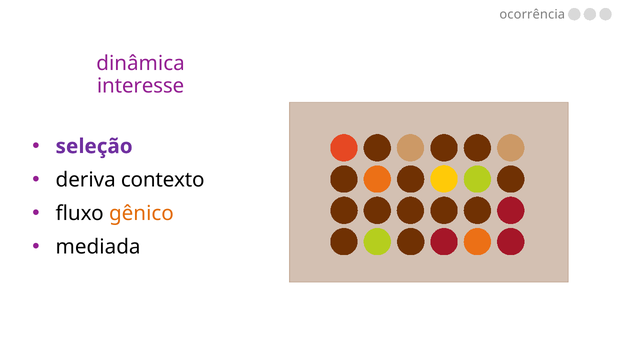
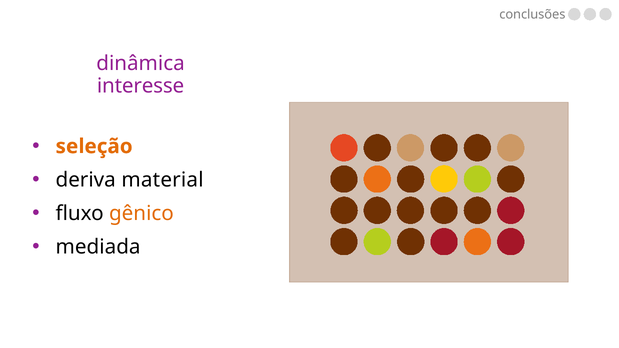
ocorrência: ocorrência -> conclusões (532, 14)
seleção colour: purple -> orange (94, 146)
contexto: contexto -> material (163, 180)
